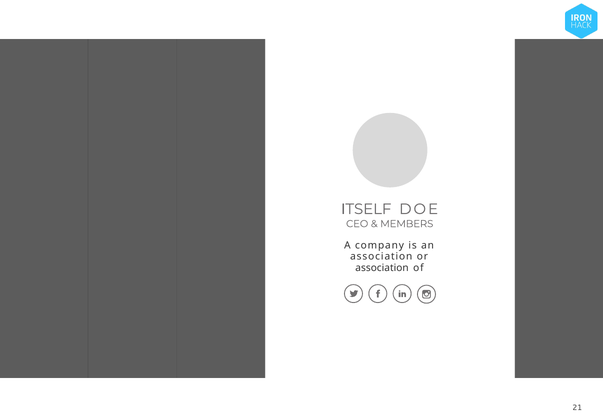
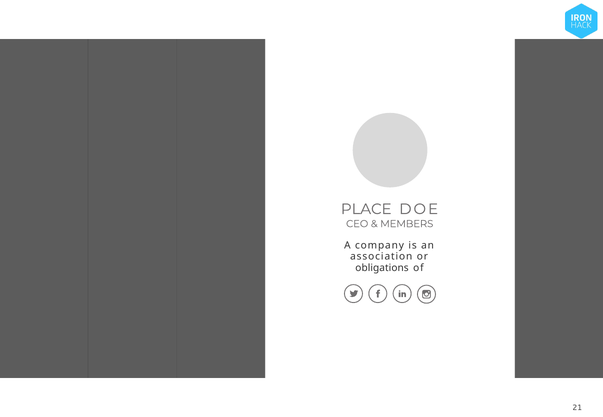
ITSELF: ITSELF -> PLACE (366, 209)
association: association -> obligations (382, 268)
